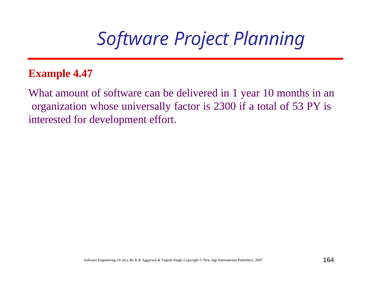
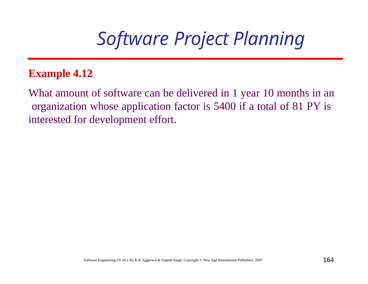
4.47: 4.47 -> 4.12 (83, 73)
universally: universally -> application (146, 106)
2300: 2300 -> 5400 (225, 106)
53: 53 -> 81 (298, 106)
